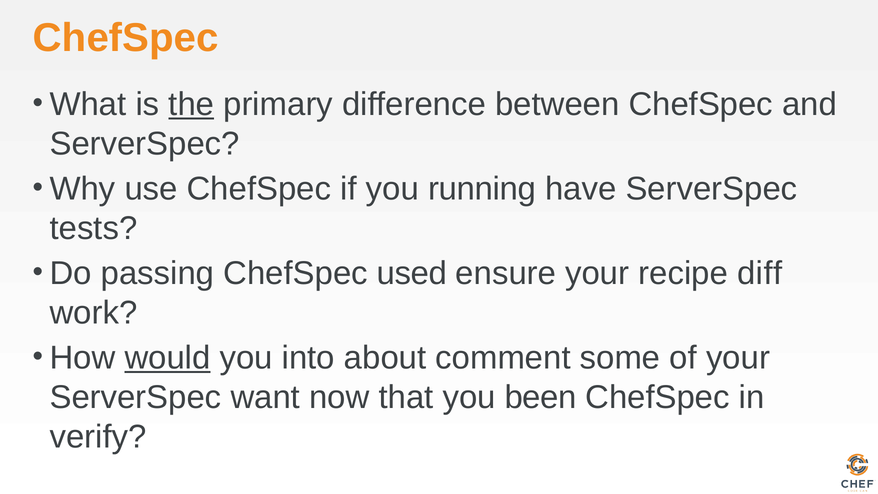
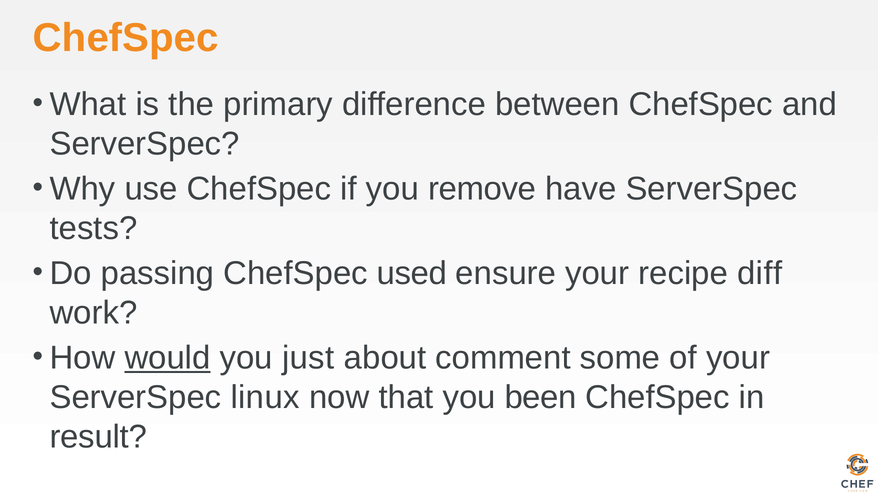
the underline: present -> none (191, 104)
running: running -> remove (482, 189)
into: into -> just (308, 358)
want: want -> linux (265, 397)
verify: verify -> result (98, 437)
